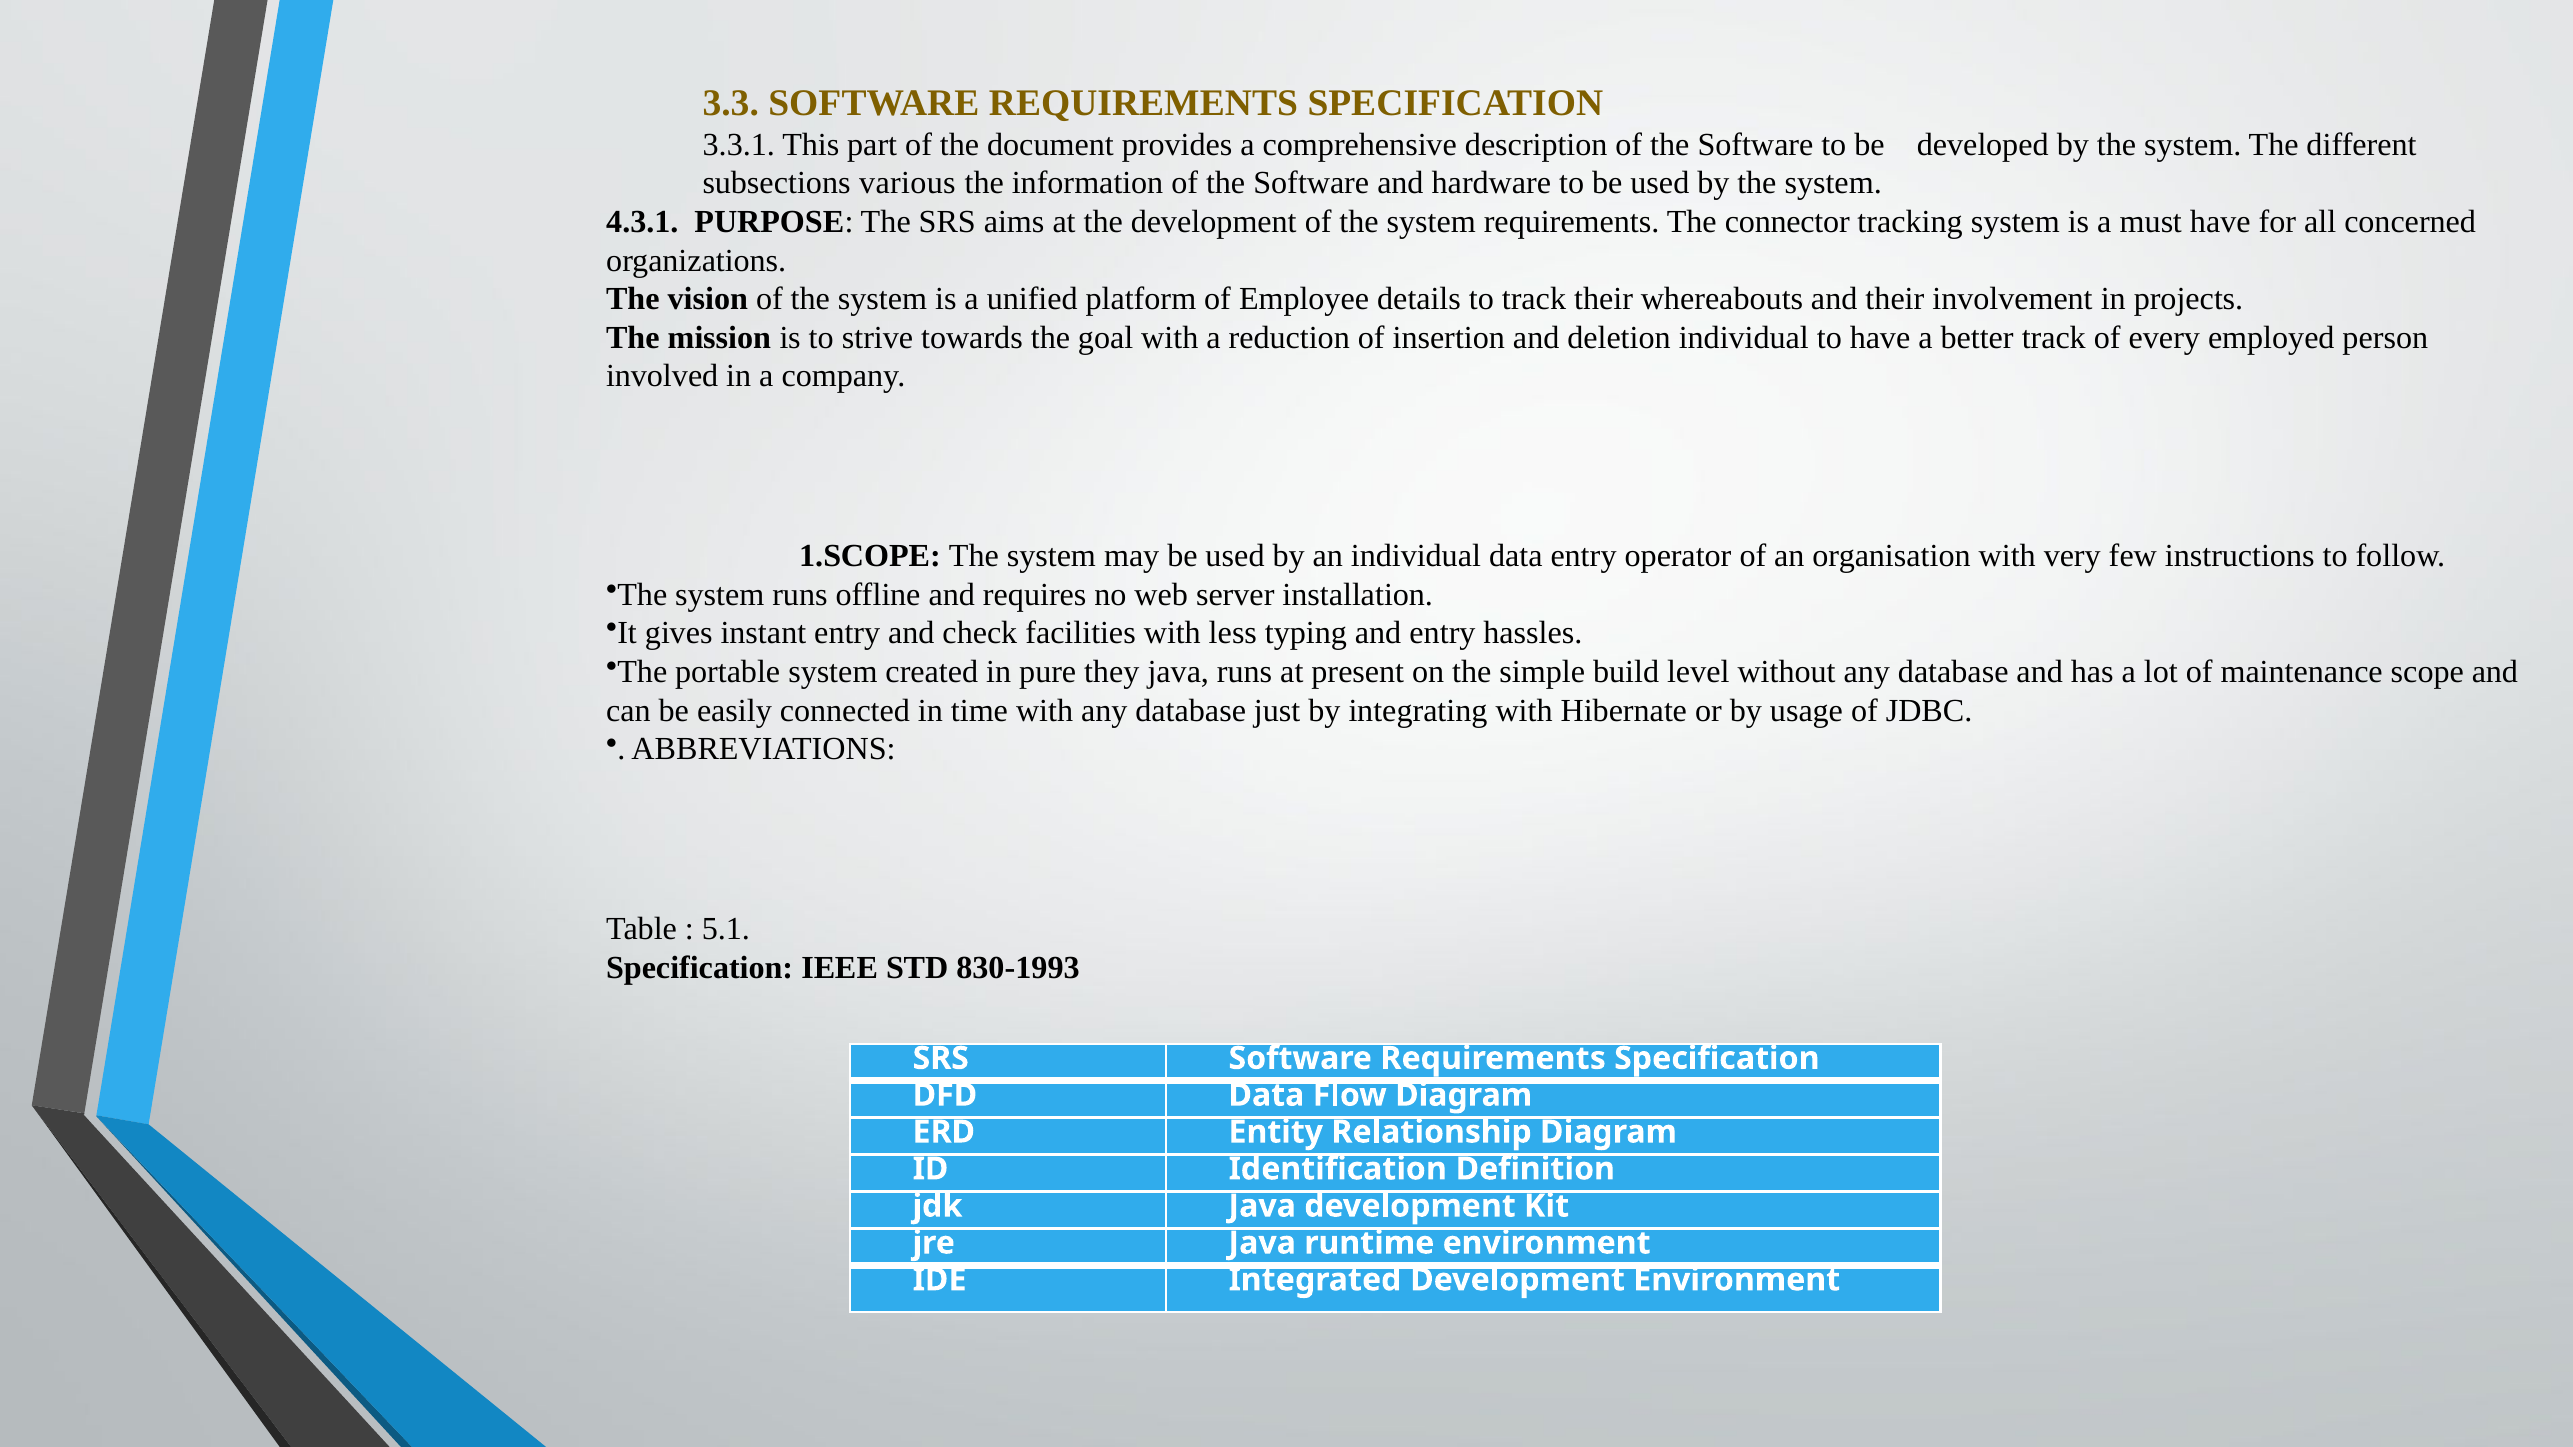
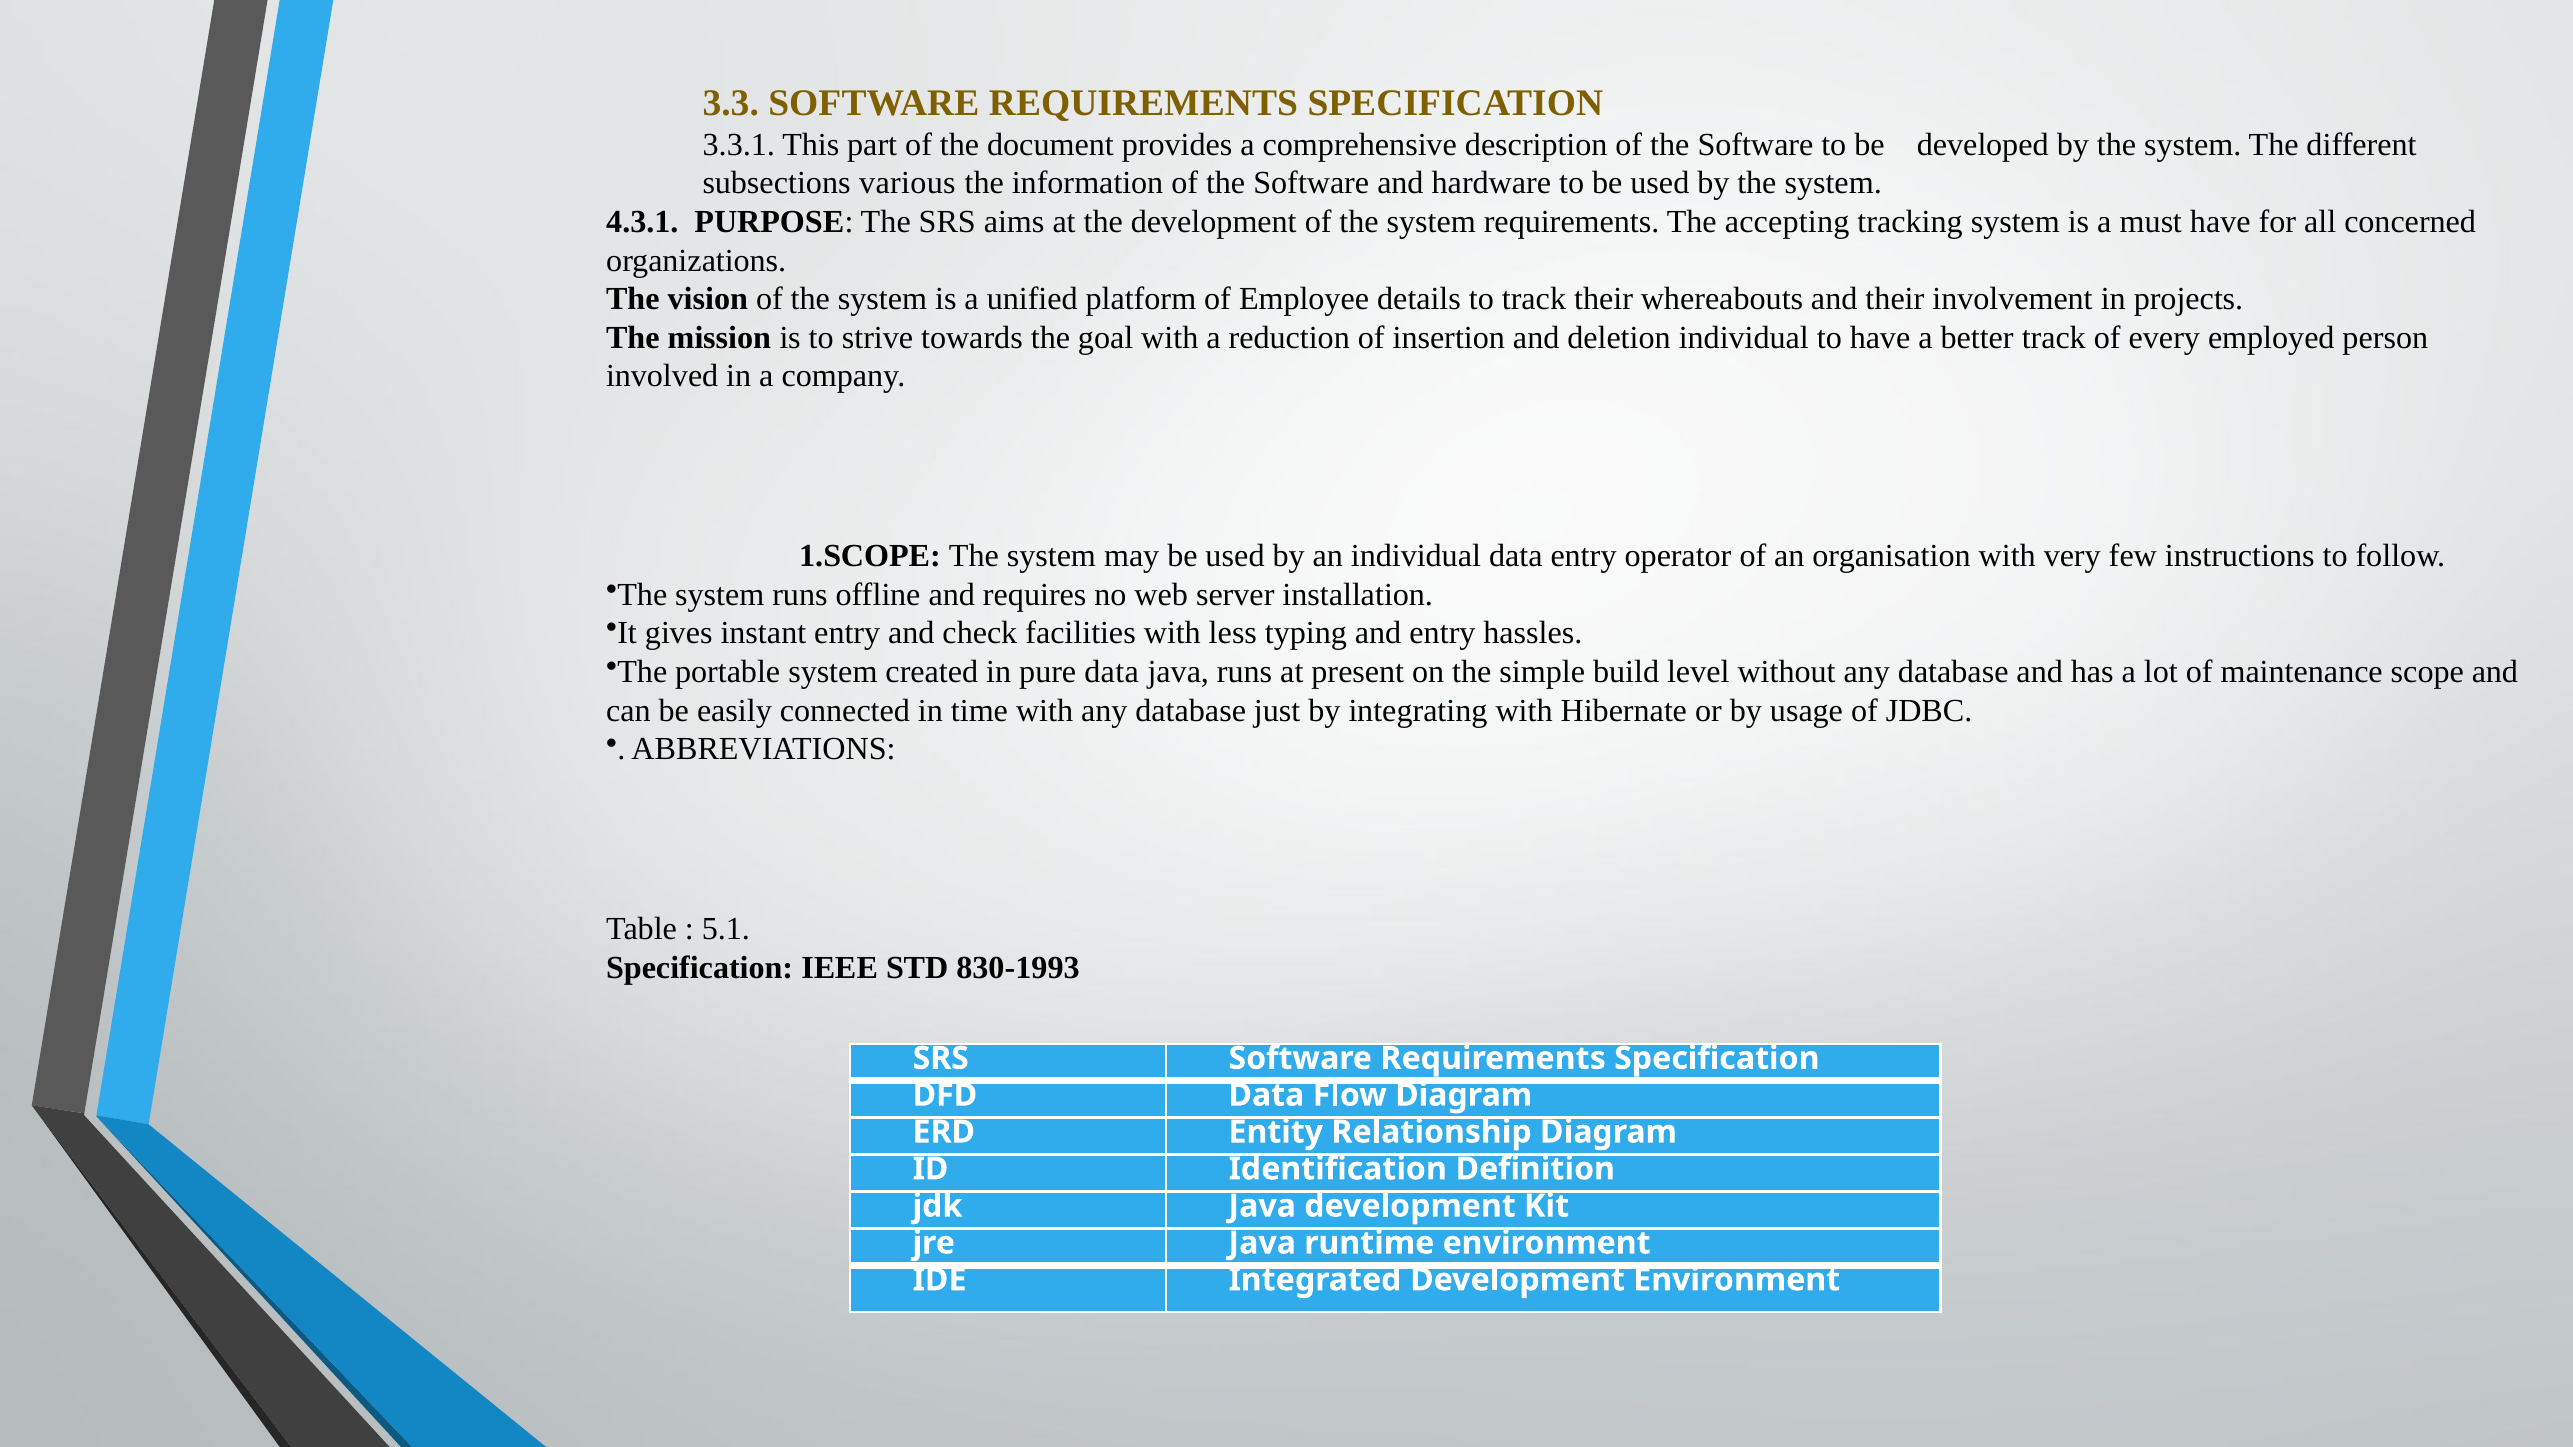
connector: connector -> accepting (1787, 222)
pure they: they -> data (1112, 672)
